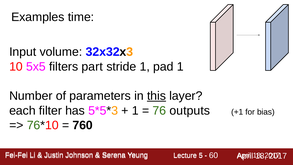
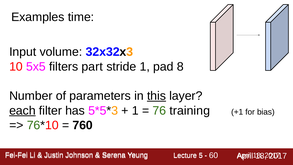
pad 1: 1 -> 8 (180, 67)
each underline: none -> present (22, 110)
outputs: outputs -> training (190, 110)
